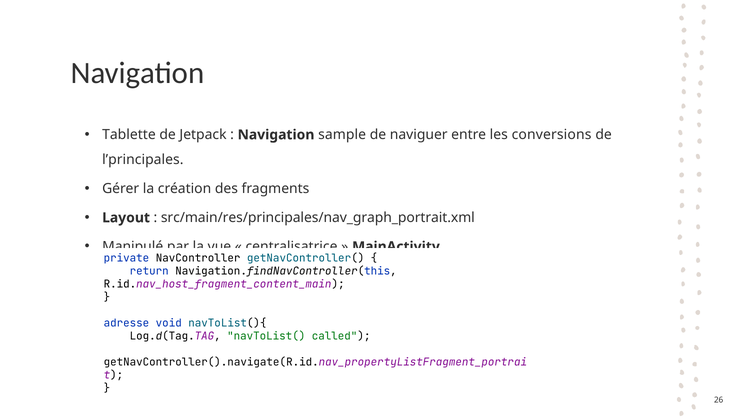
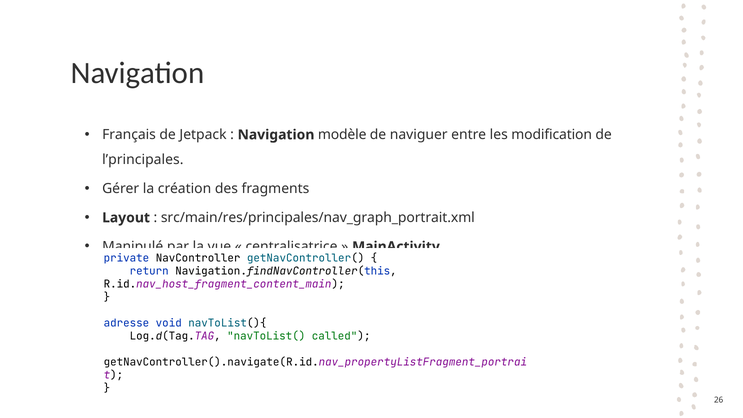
Tablette: Tablette -> Français (129, 135)
sample: sample -> modèle (342, 135)
conversions: conversions -> modification (552, 135)
